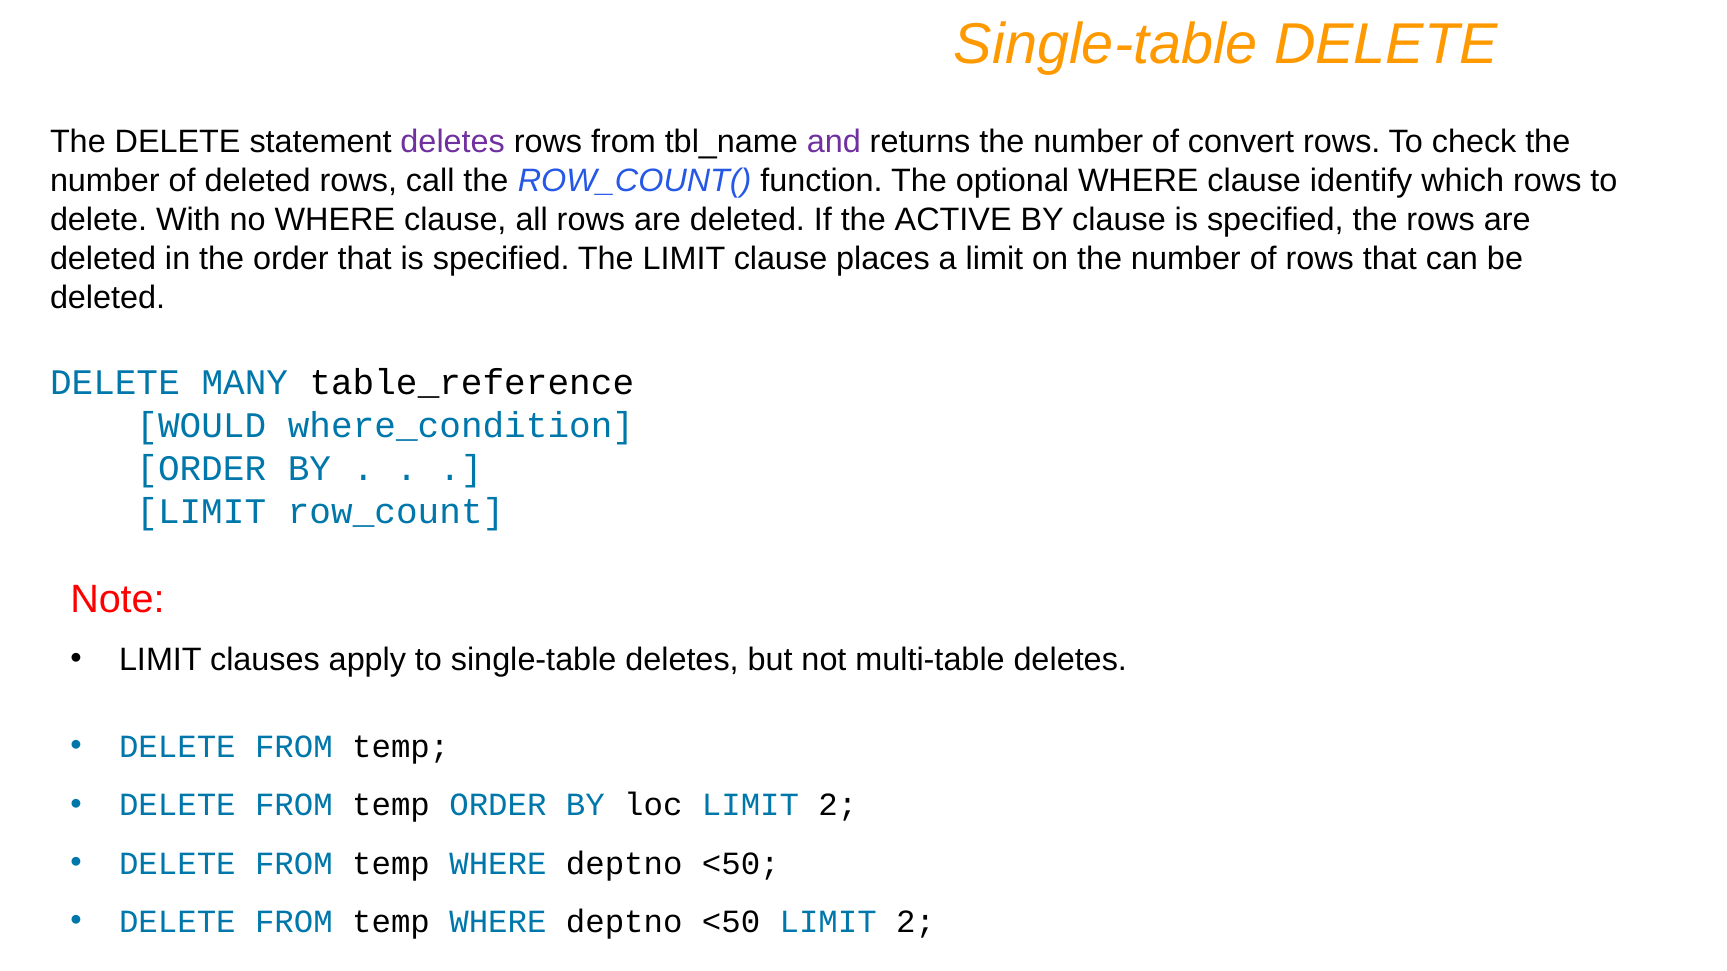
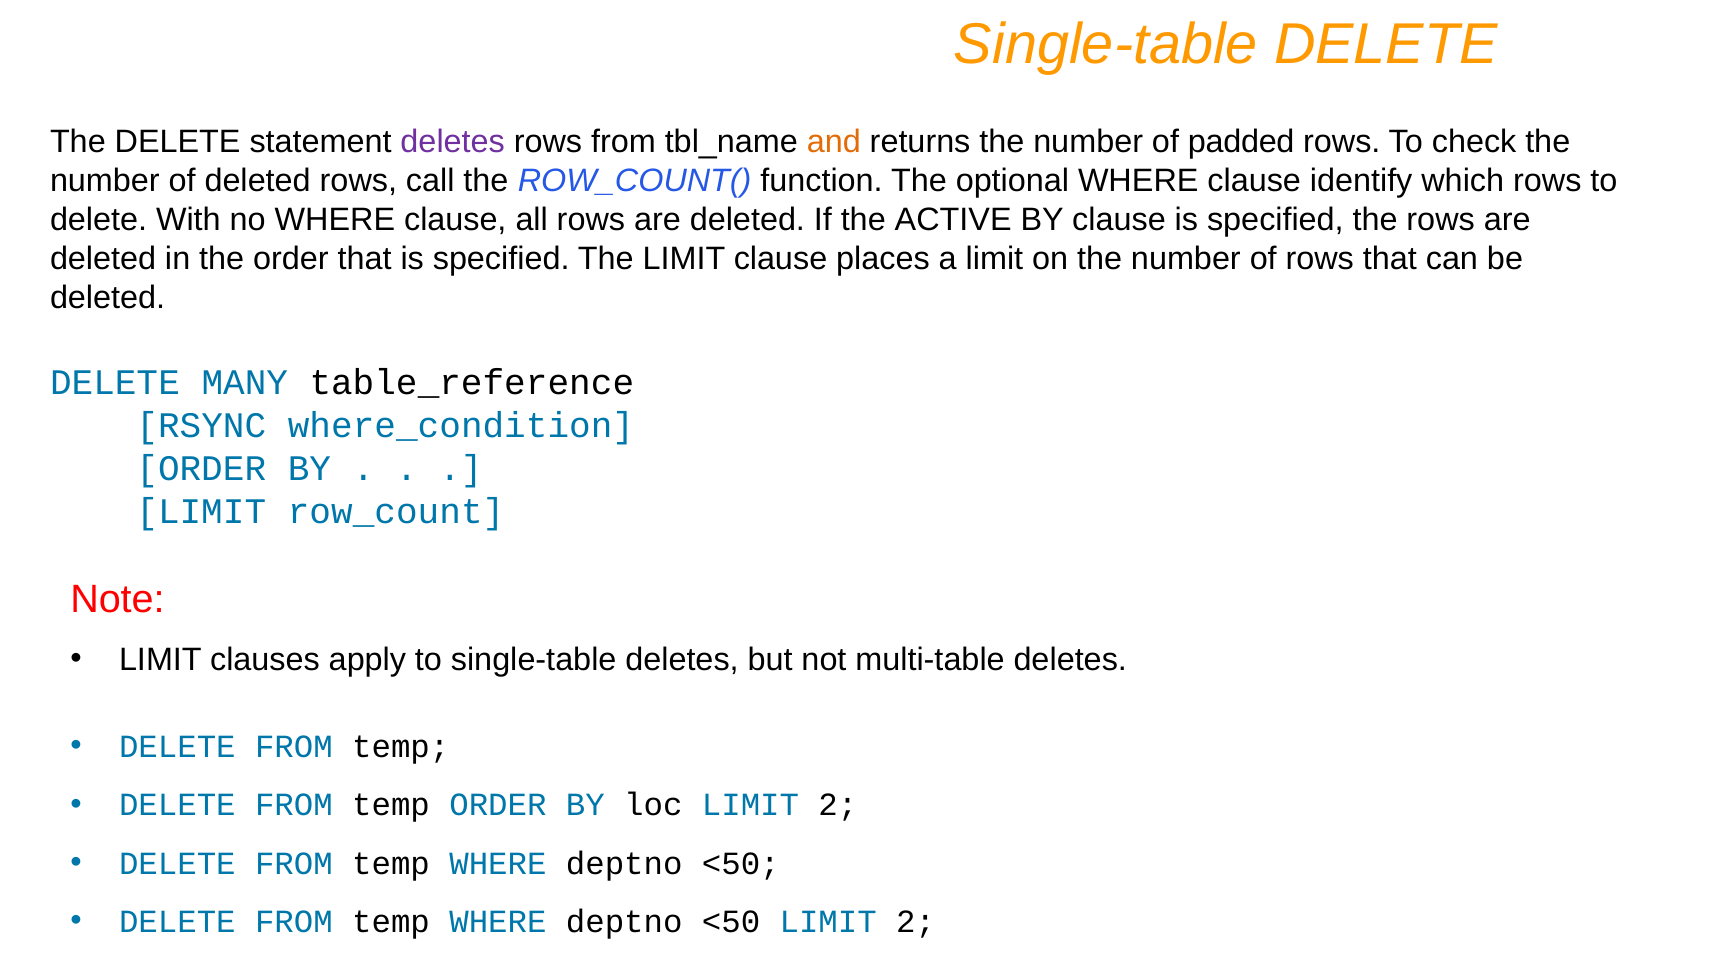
and colour: purple -> orange (834, 142)
convert: convert -> padded (1241, 142)
WOULD: WOULD -> RSYNC (201, 425)
